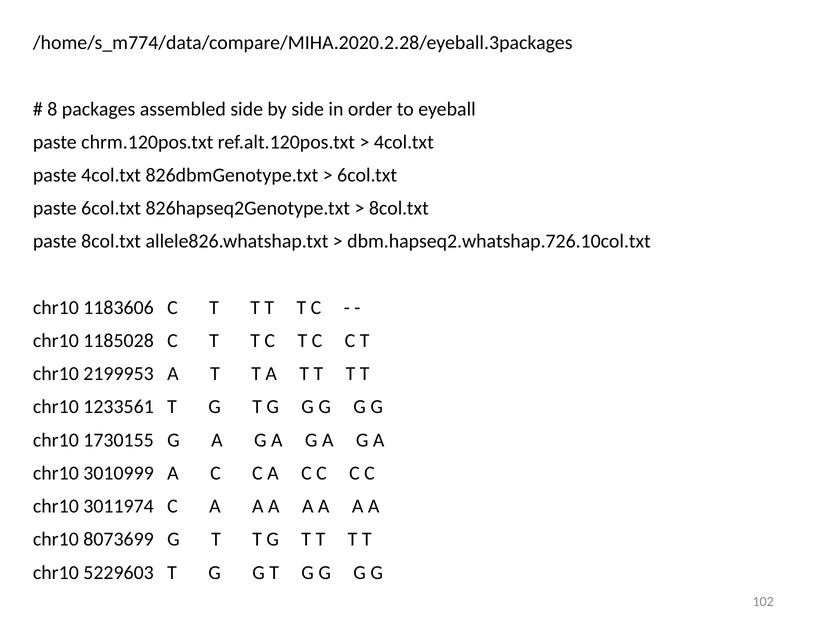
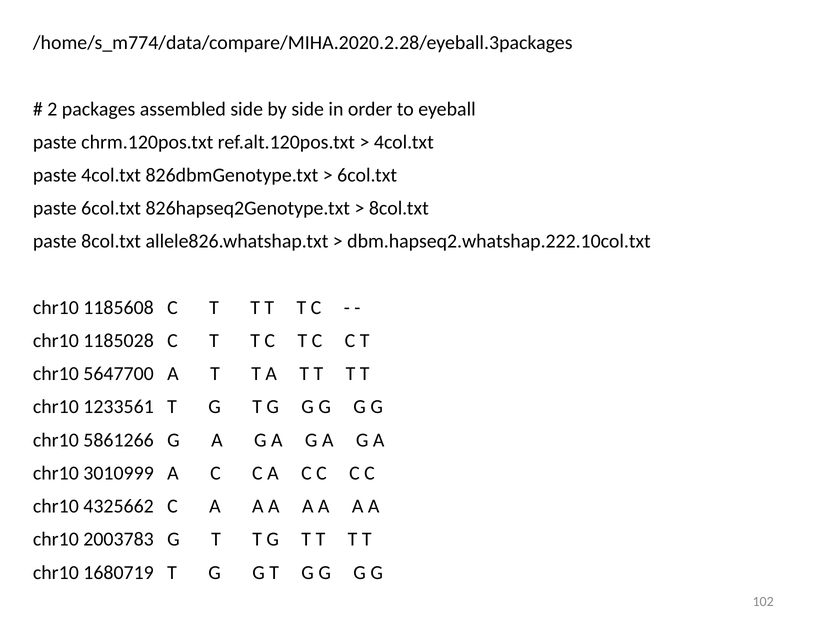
8: 8 -> 2 (52, 109)
dbm.hapseq2.whatshap.726.10col.txt: dbm.hapseq2.whatshap.726.10col.txt -> dbm.hapseq2.whatshap.222.10col.txt (499, 241)
1183606: 1183606 -> 1185608 (119, 308)
2199953: 2199953 -> 5647700 (119, 374)
1730155: 1730155 -> 5861266 (119, 440)
3011974: 3011974 -> 4325662 (119, 506)
8073699: 8073699 -> 2003783 (119, 539)
5229603: 5229603 -> 1680719 (119, 572)
